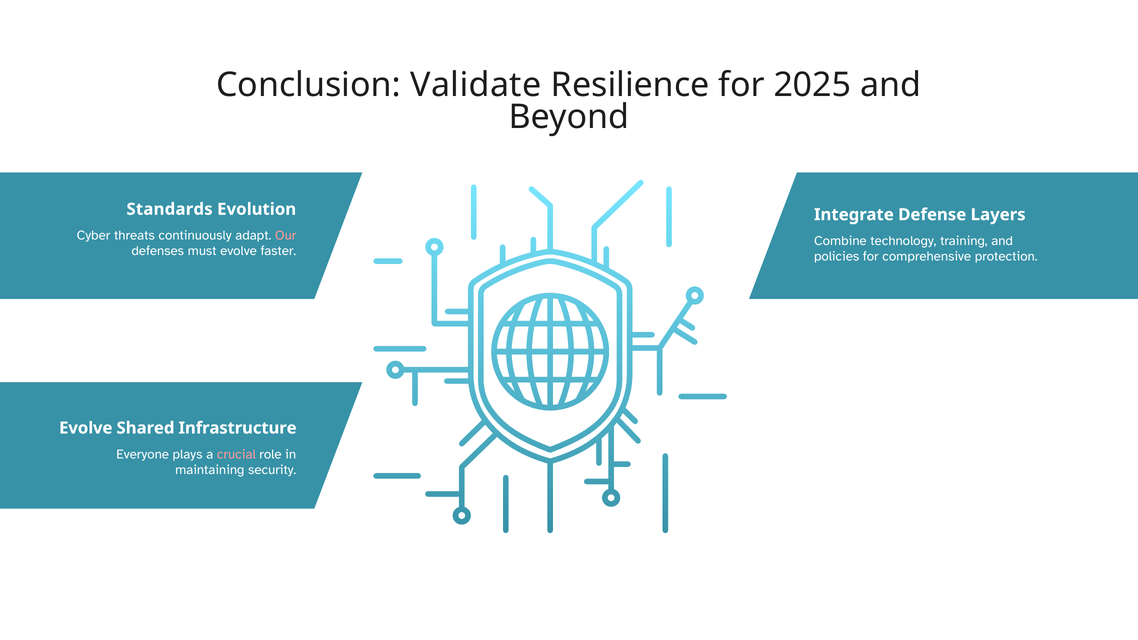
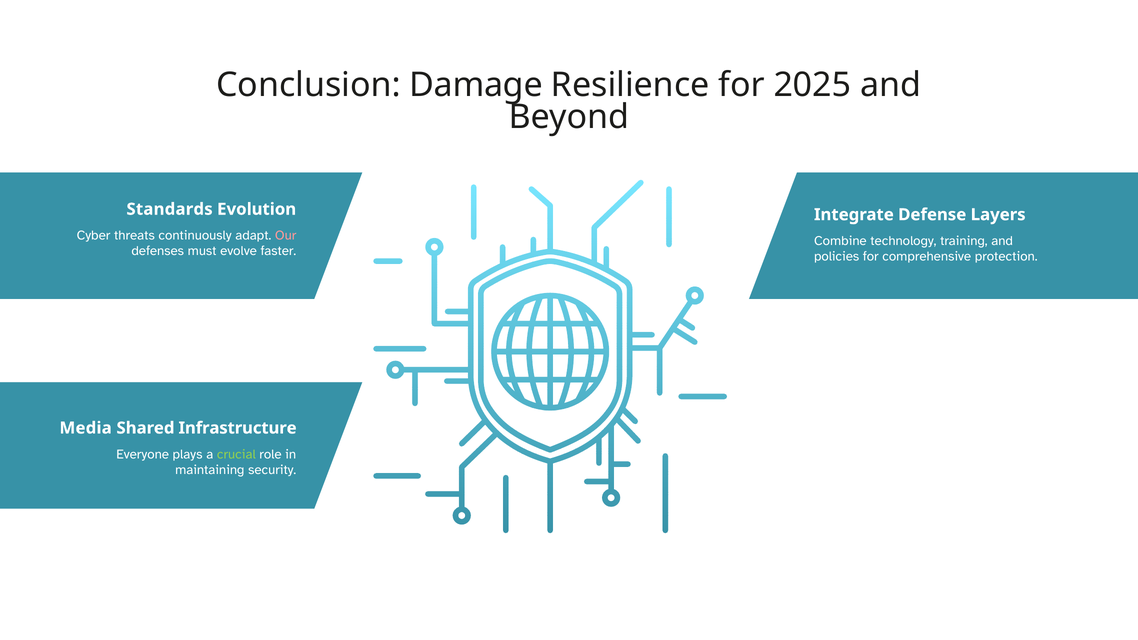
Validate: Validate -> Damage (476, 85)
Evolve: Evolve -> Media (86, 428)
crucial colour: pink -> light green (236, 454)
